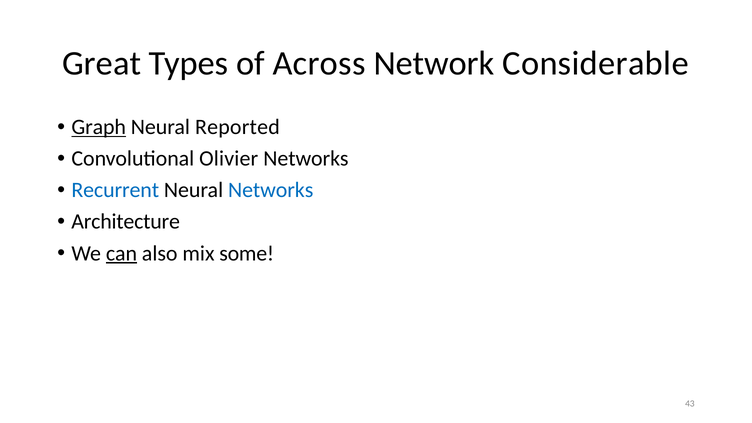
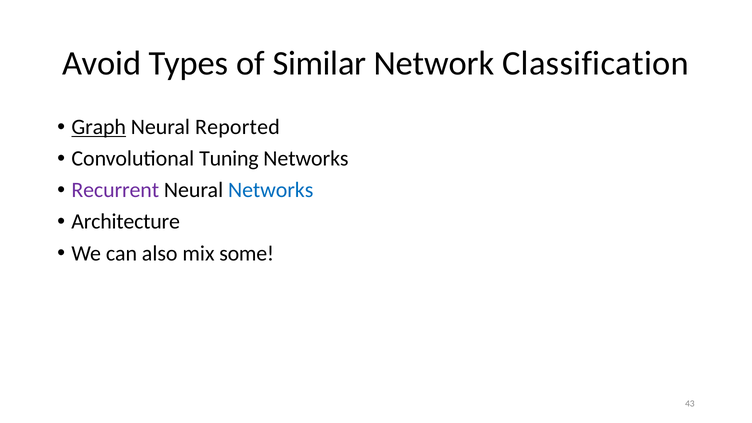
Great: Great -> Avoid (102, 63)
Across: Across -> Similar (319, 63)
Considerable: Considerable -> Classification (596, 63)
Olivier: Olivier -> Tuning (229, 159)
Recurrent colour: blue -> purple (115, 190)
can underline: present -> none (121, 253)
